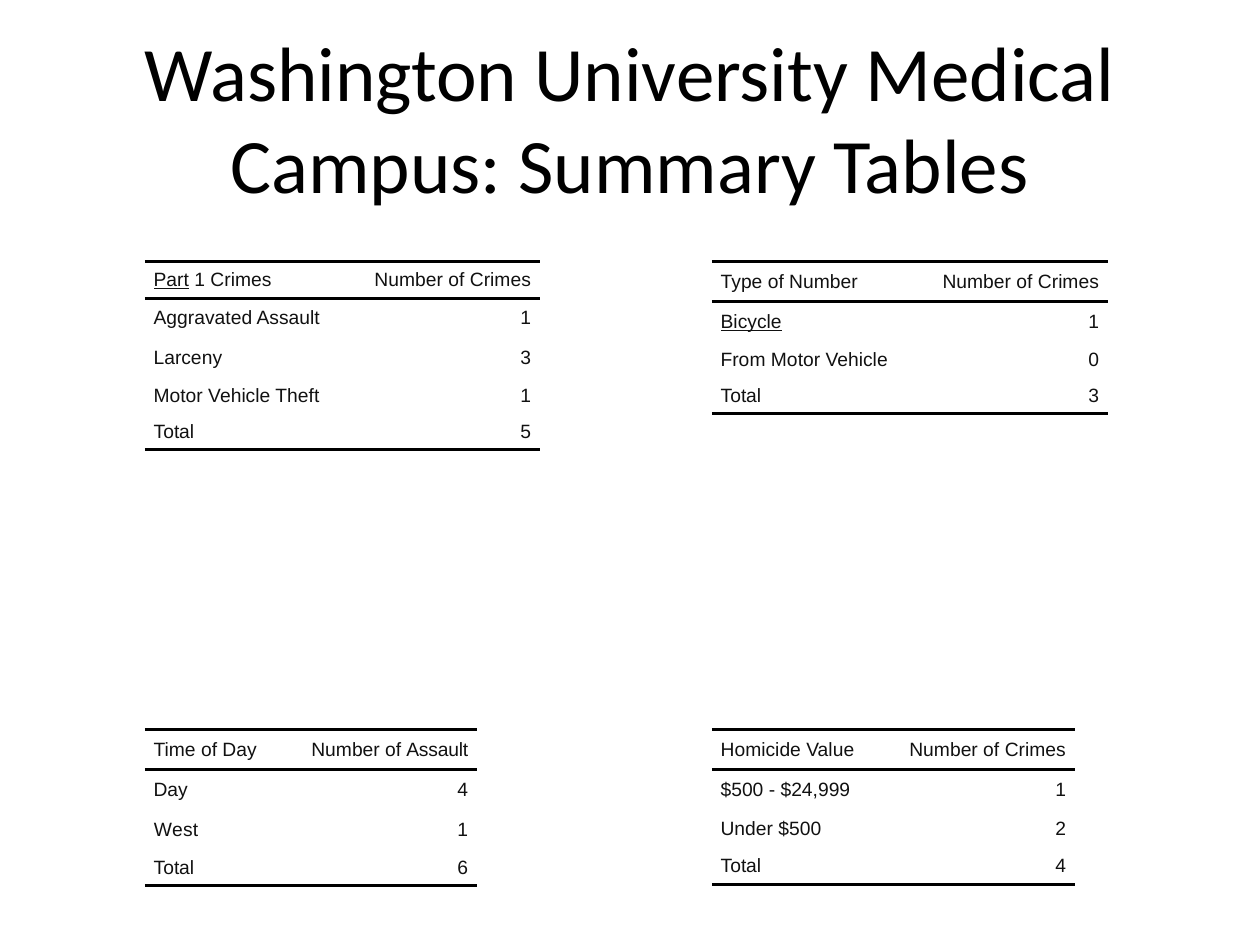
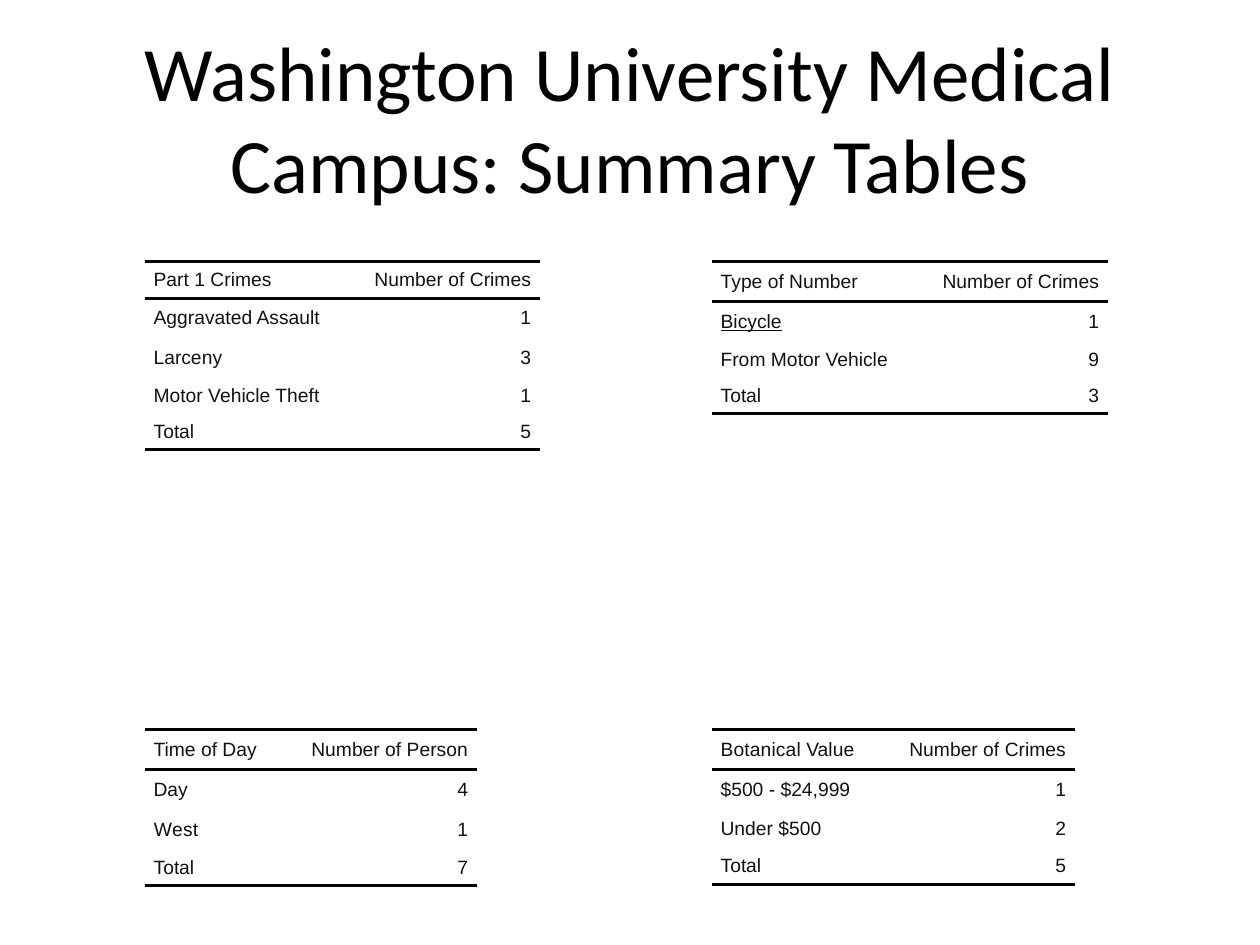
Part underline: present -> none (171, 280)
0: 0 -> 9 (1094, 360)
Homicide: Homicide -> Botanical (761, 750)
of Assault: Assault -> Person (437, 750)
4: 4 -> 5 (1061, 867)
6: 6 -> 7 (463, 868)
